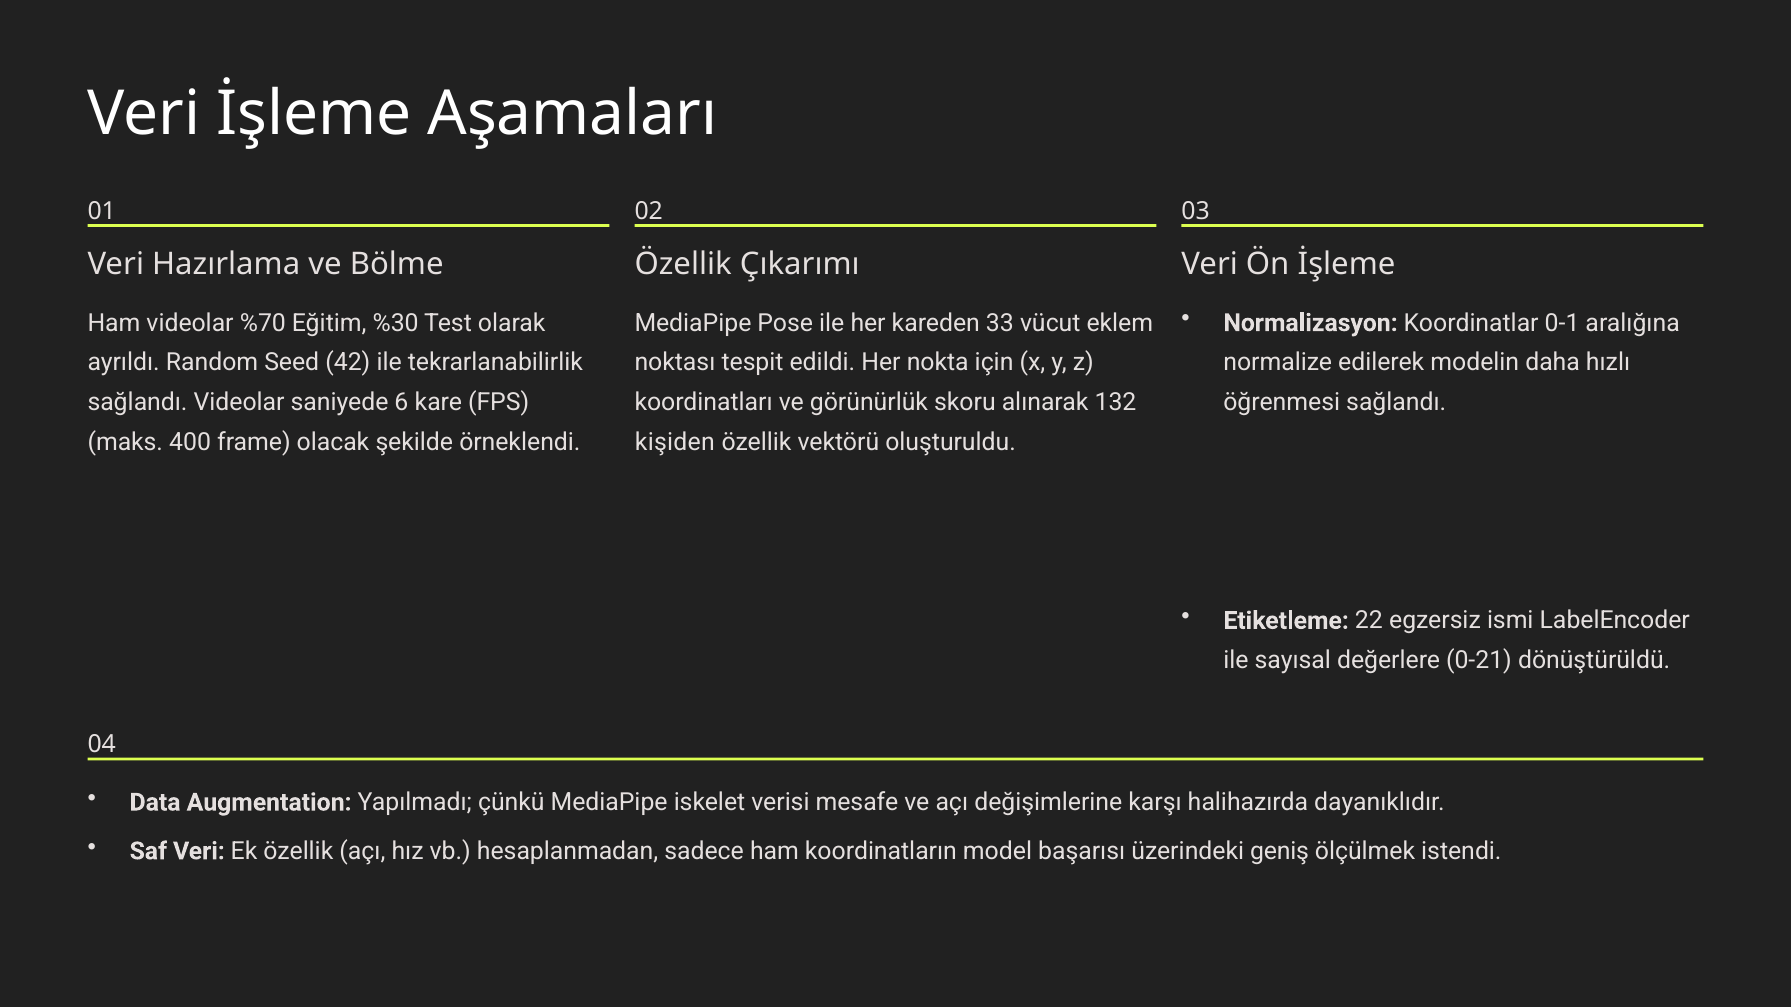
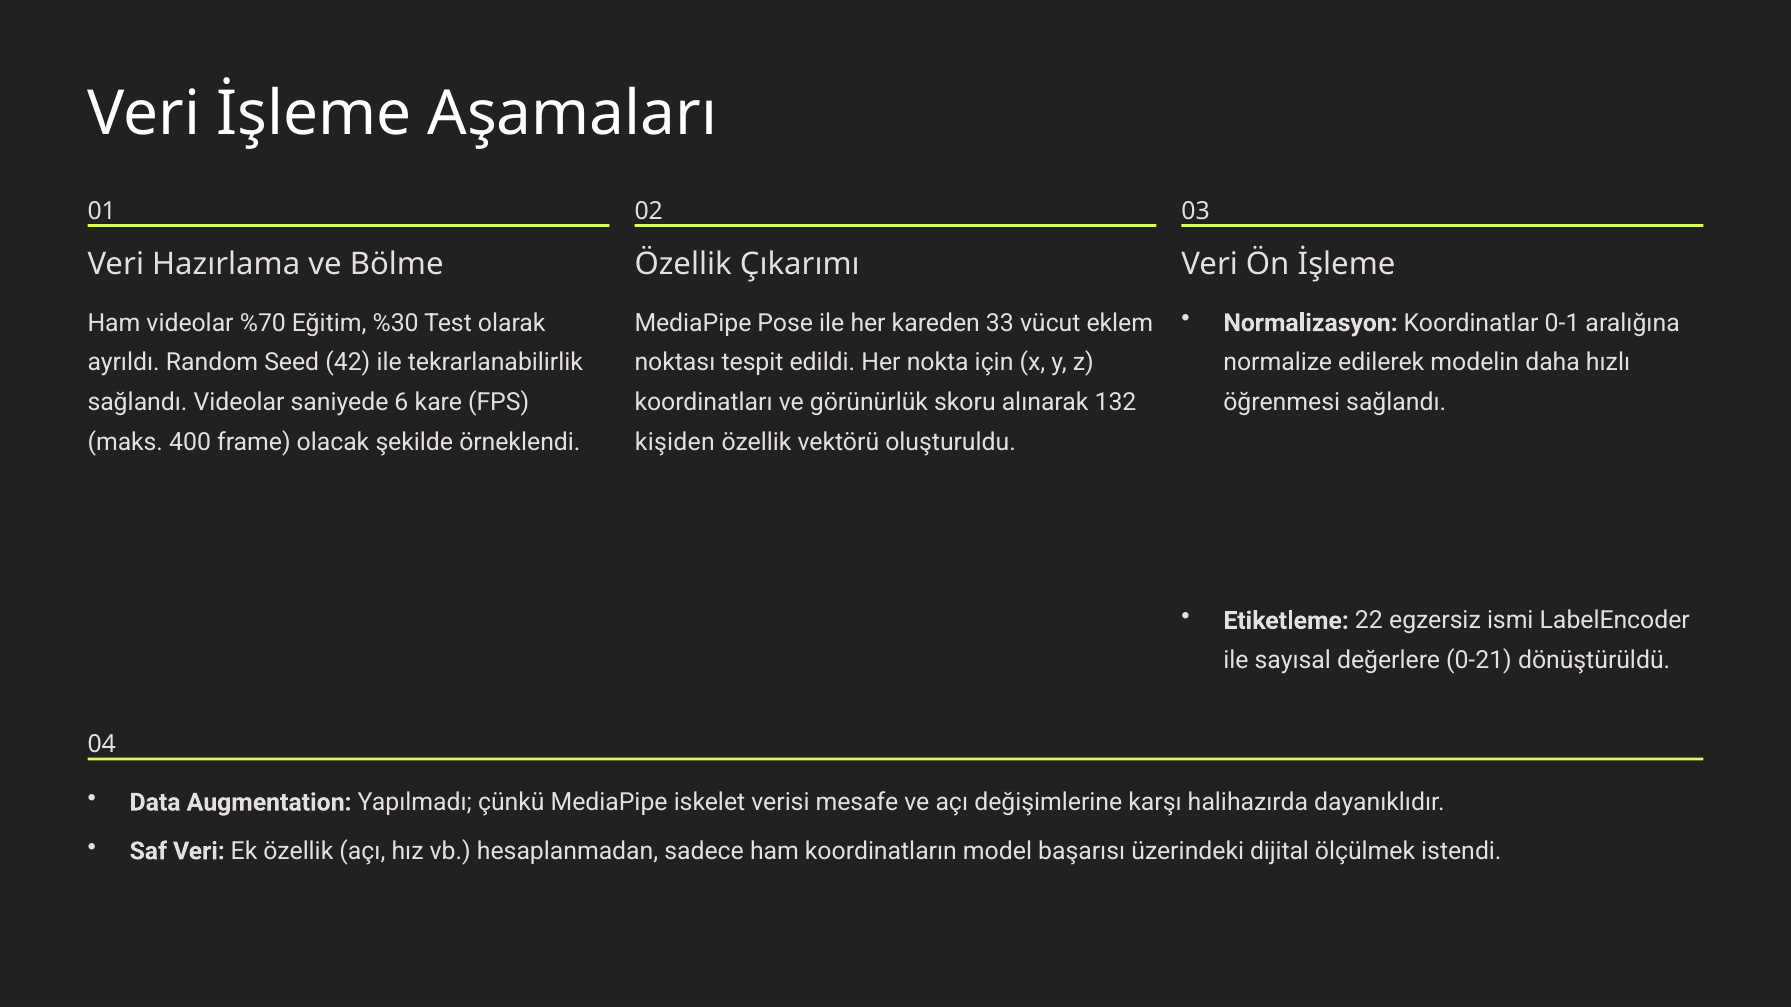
geniş: geniş -> dijital (1280, 851)
